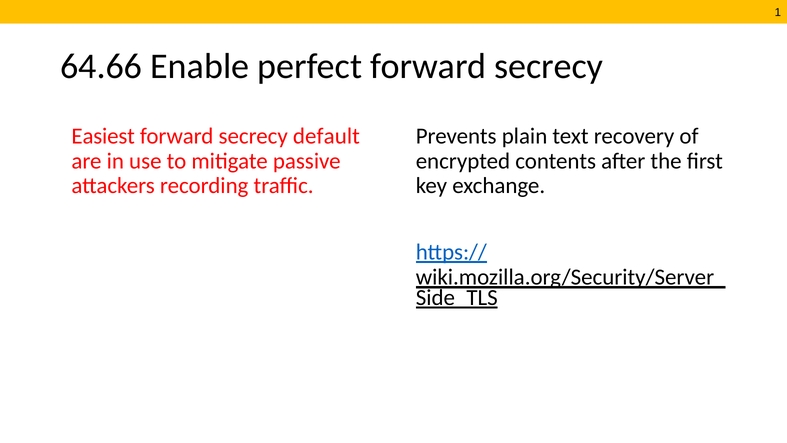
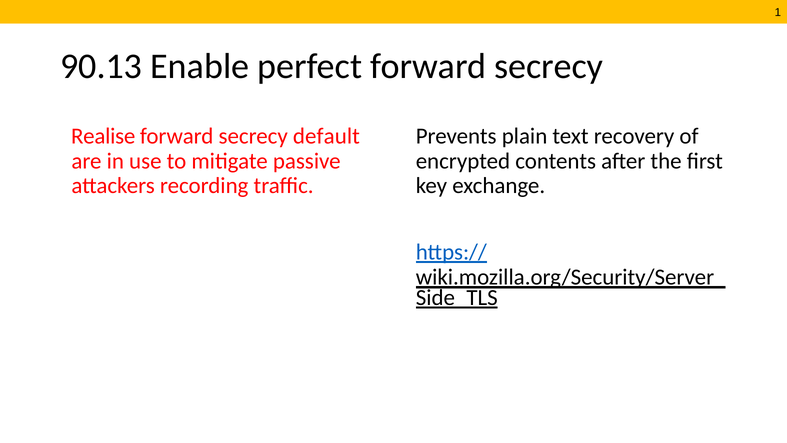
64.66: 64.66 -> 90.13 (101, 66)
Easiest: Easiest -> Realise (103, 136)
